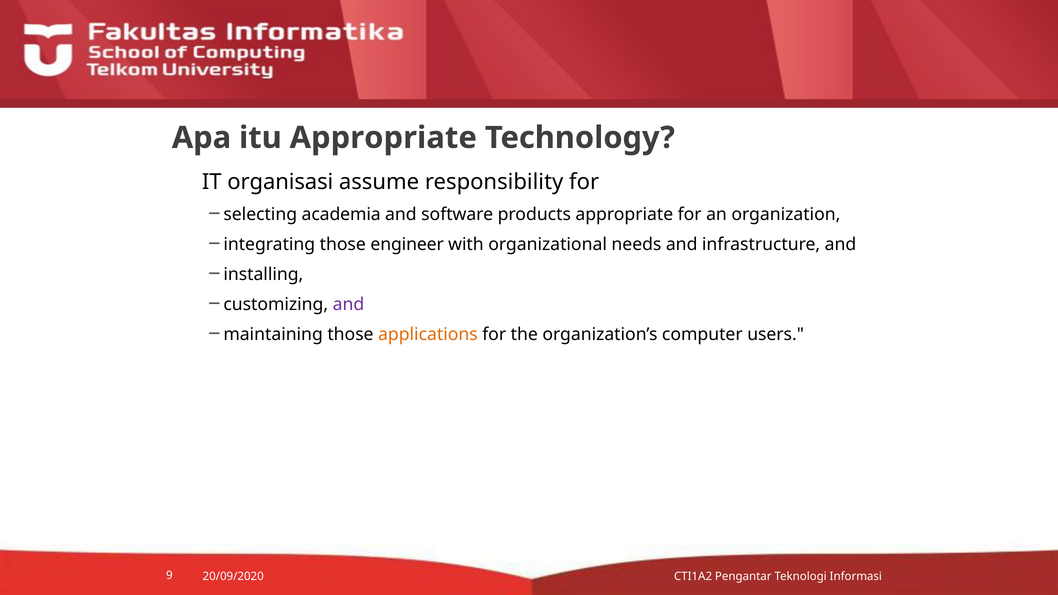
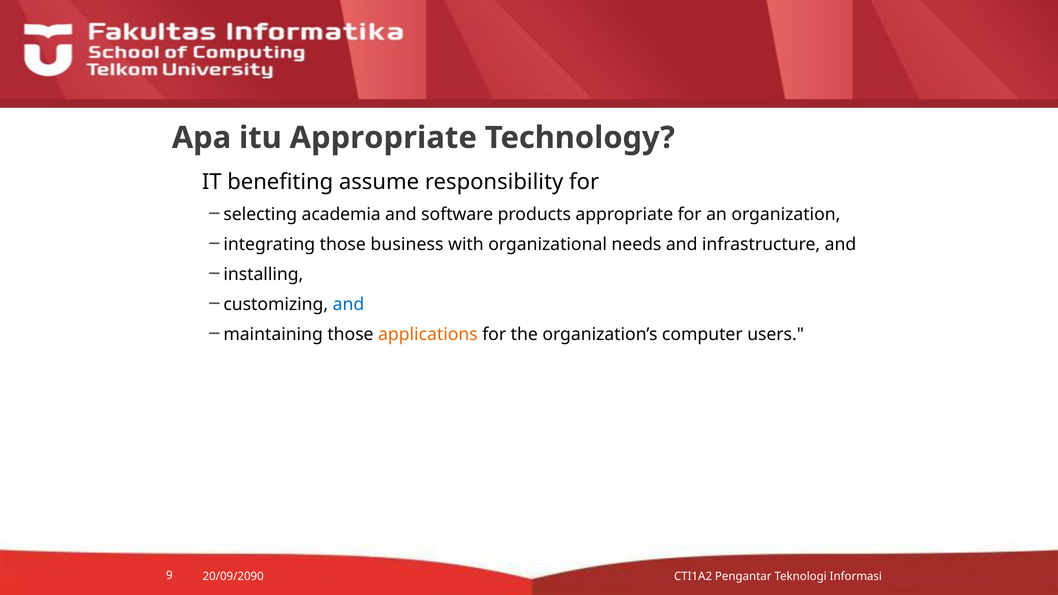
organisasi: organisasi -> benefiting (280, 182)
engineer: engineer -> business (407, 244)
and colour: purple -> blue (348, 304)
20/09/2020: 20/09/2020 -> 20/09/2090 (233, 576)
